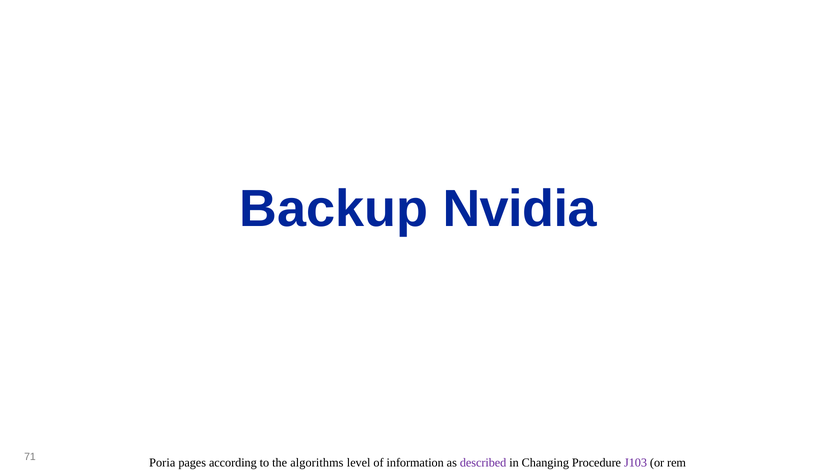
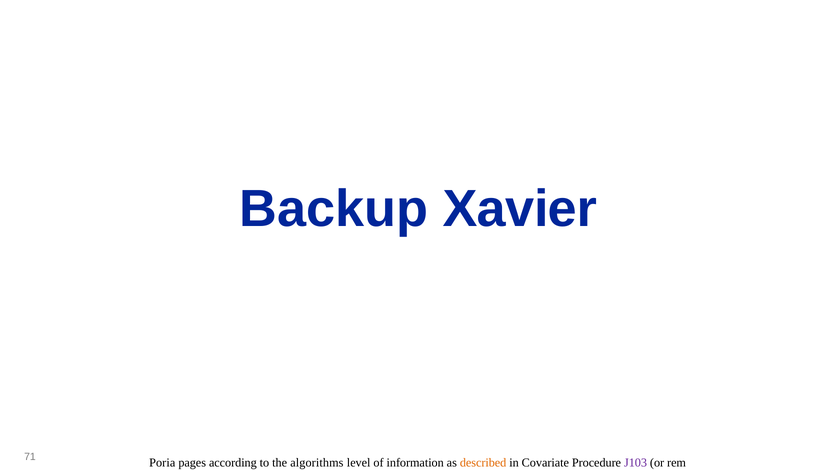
Nvidia: Nvidia -> Xavier (520, 209)
described colour: purple -> orange (483, 463)
Changing: Changing -> Covariate (545, 463)
